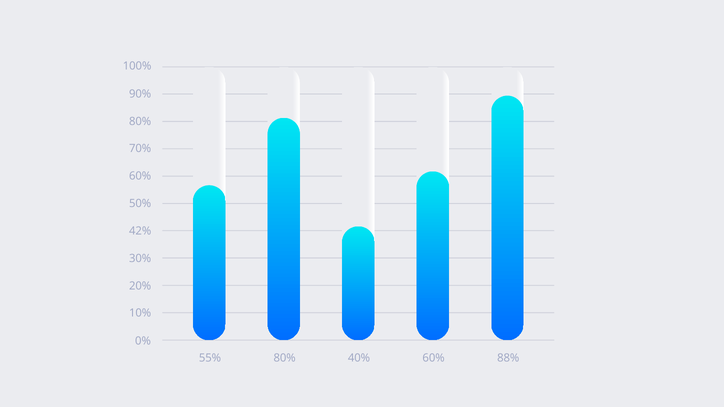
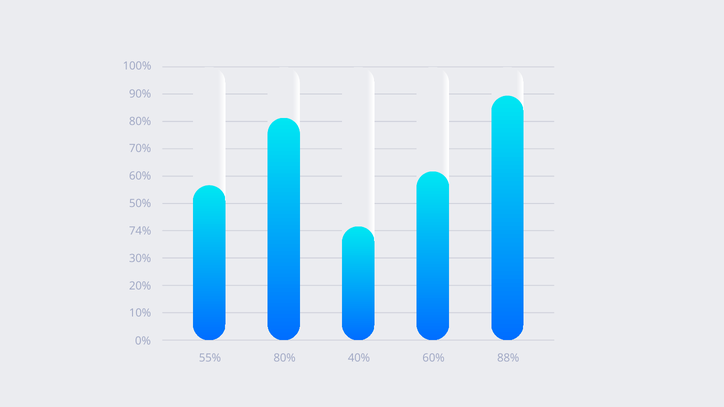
42%: 42% -> 74% (140, 231)
